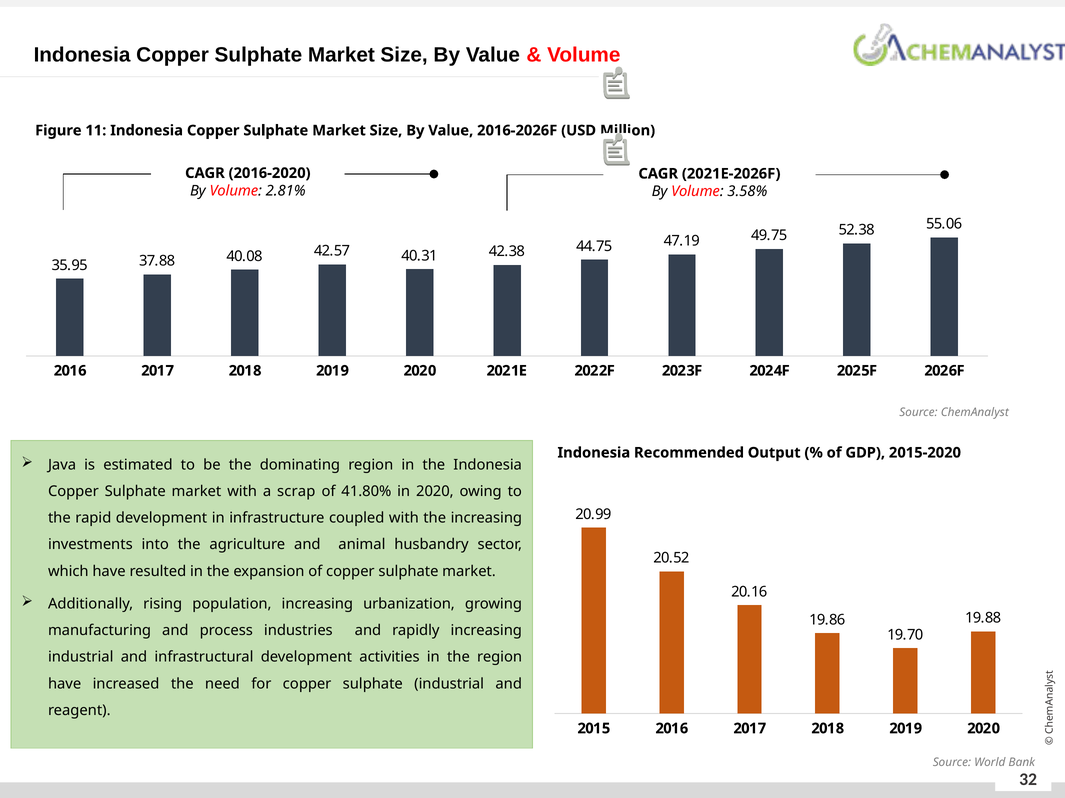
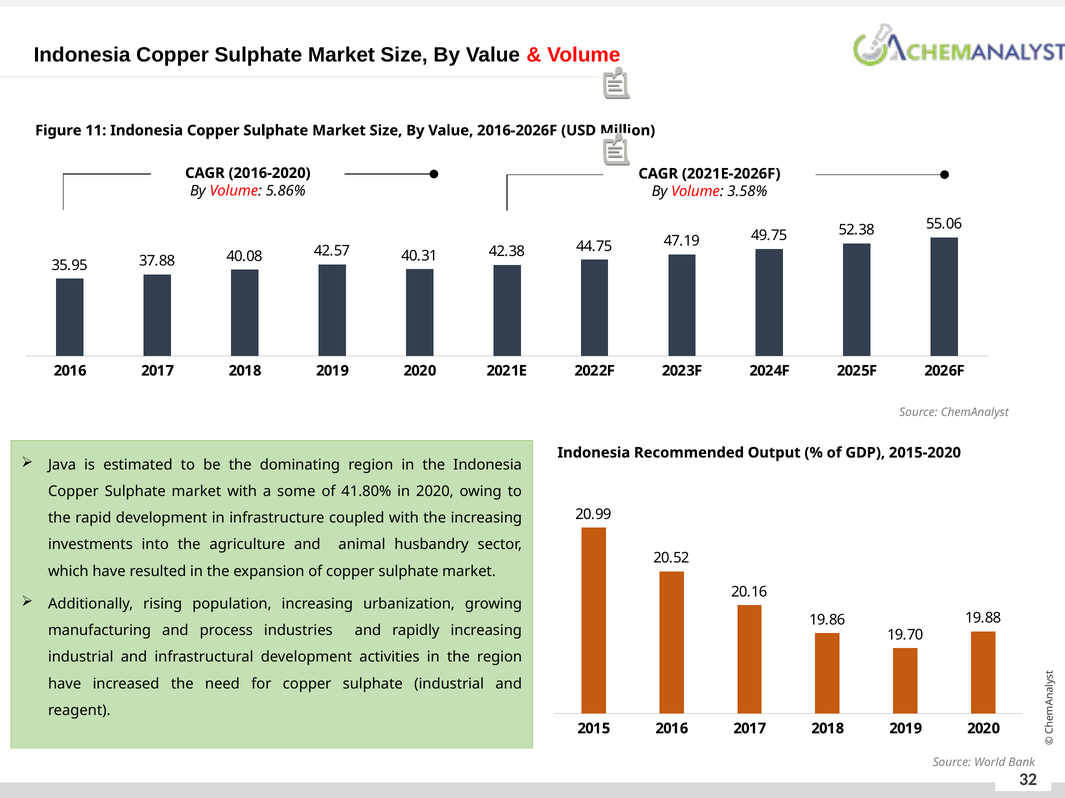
2.81%: 2.81% -> 5.86% (286, 191)
scrap: scrap -> some (296, 492)
